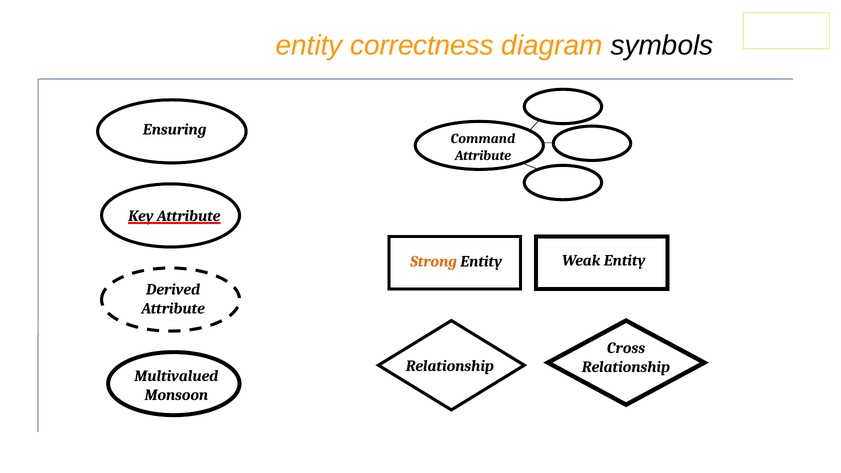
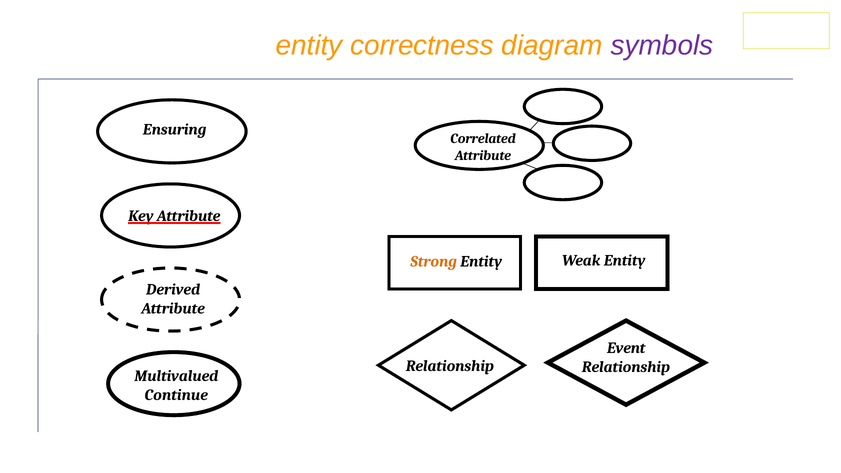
symbols colour: black -> purple (662, 46)
Command: Command -> Correlated (483, 139)
Cross: Cross -> Event (626, 348)
Monsoon: Monsoon -> Continue (176, 395)
